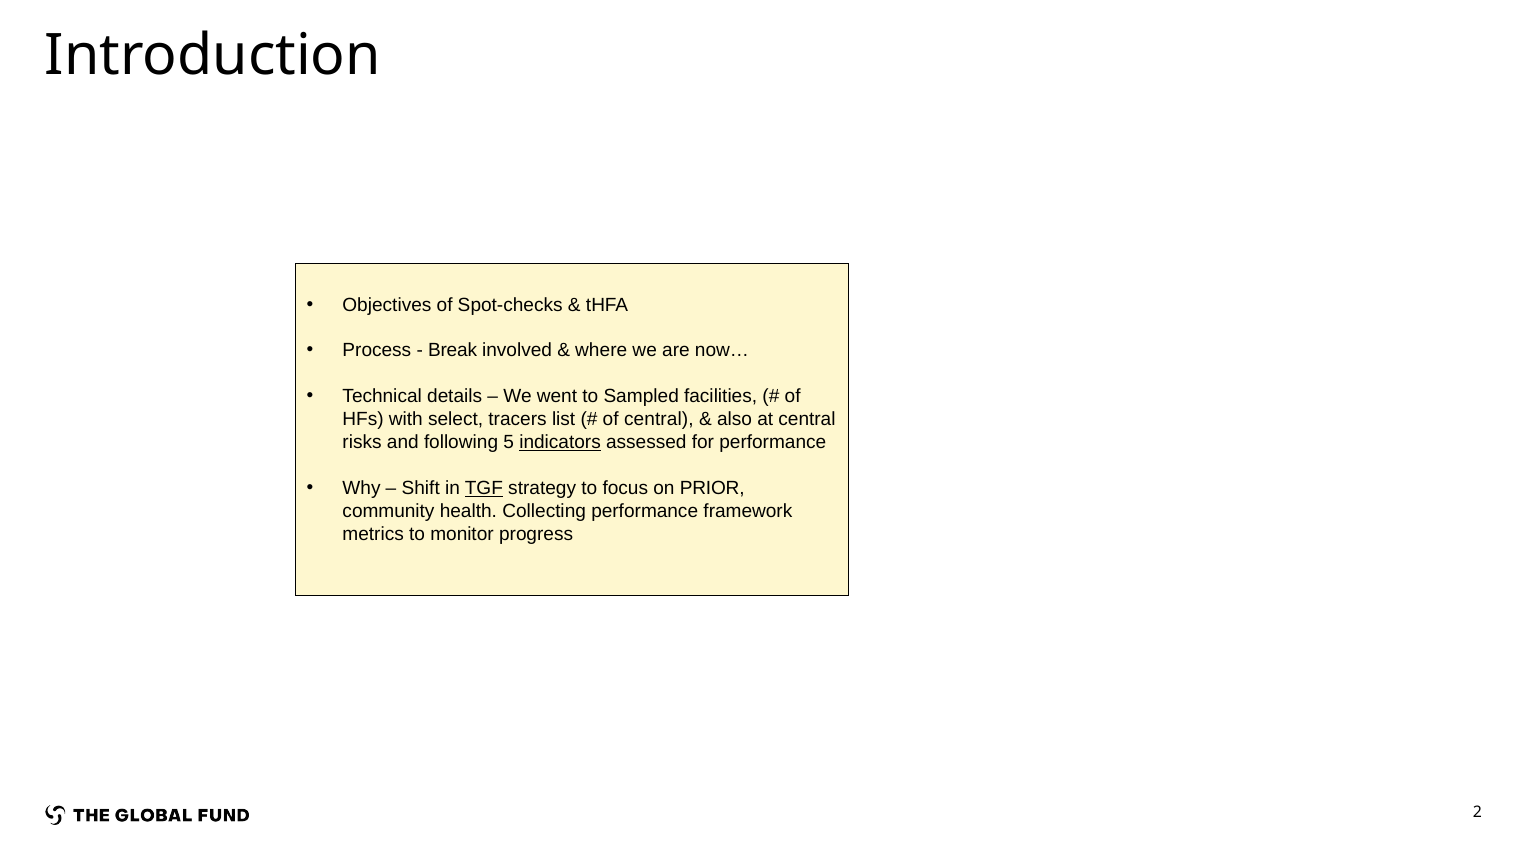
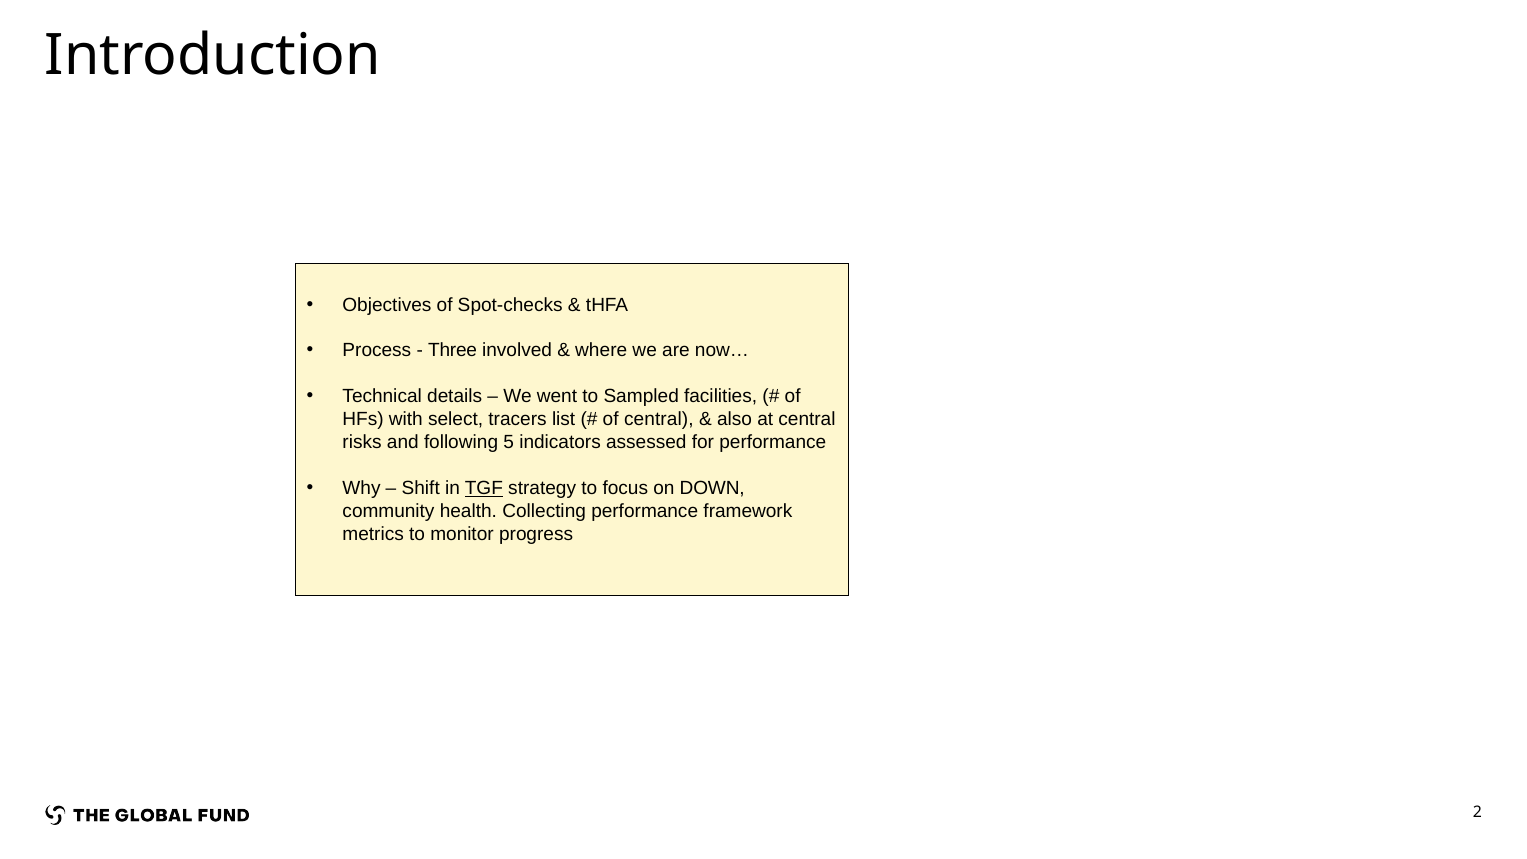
Break: Break -> Three (453, 351)
indicators underline: present -> none (560, 442)
PRIOR: PRIOR -> DOWN (712, 488)
